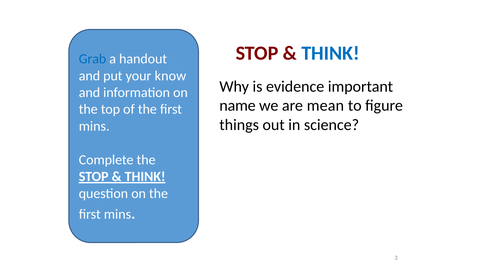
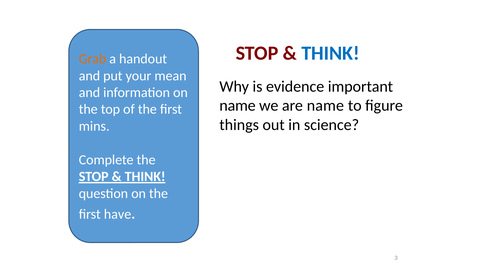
Grab colour: blue -> orange (92, 59)
know: know -> mean (171, 76)
are mean: mean -> name (325, 105)
mins: mins -> have (118, 214)
